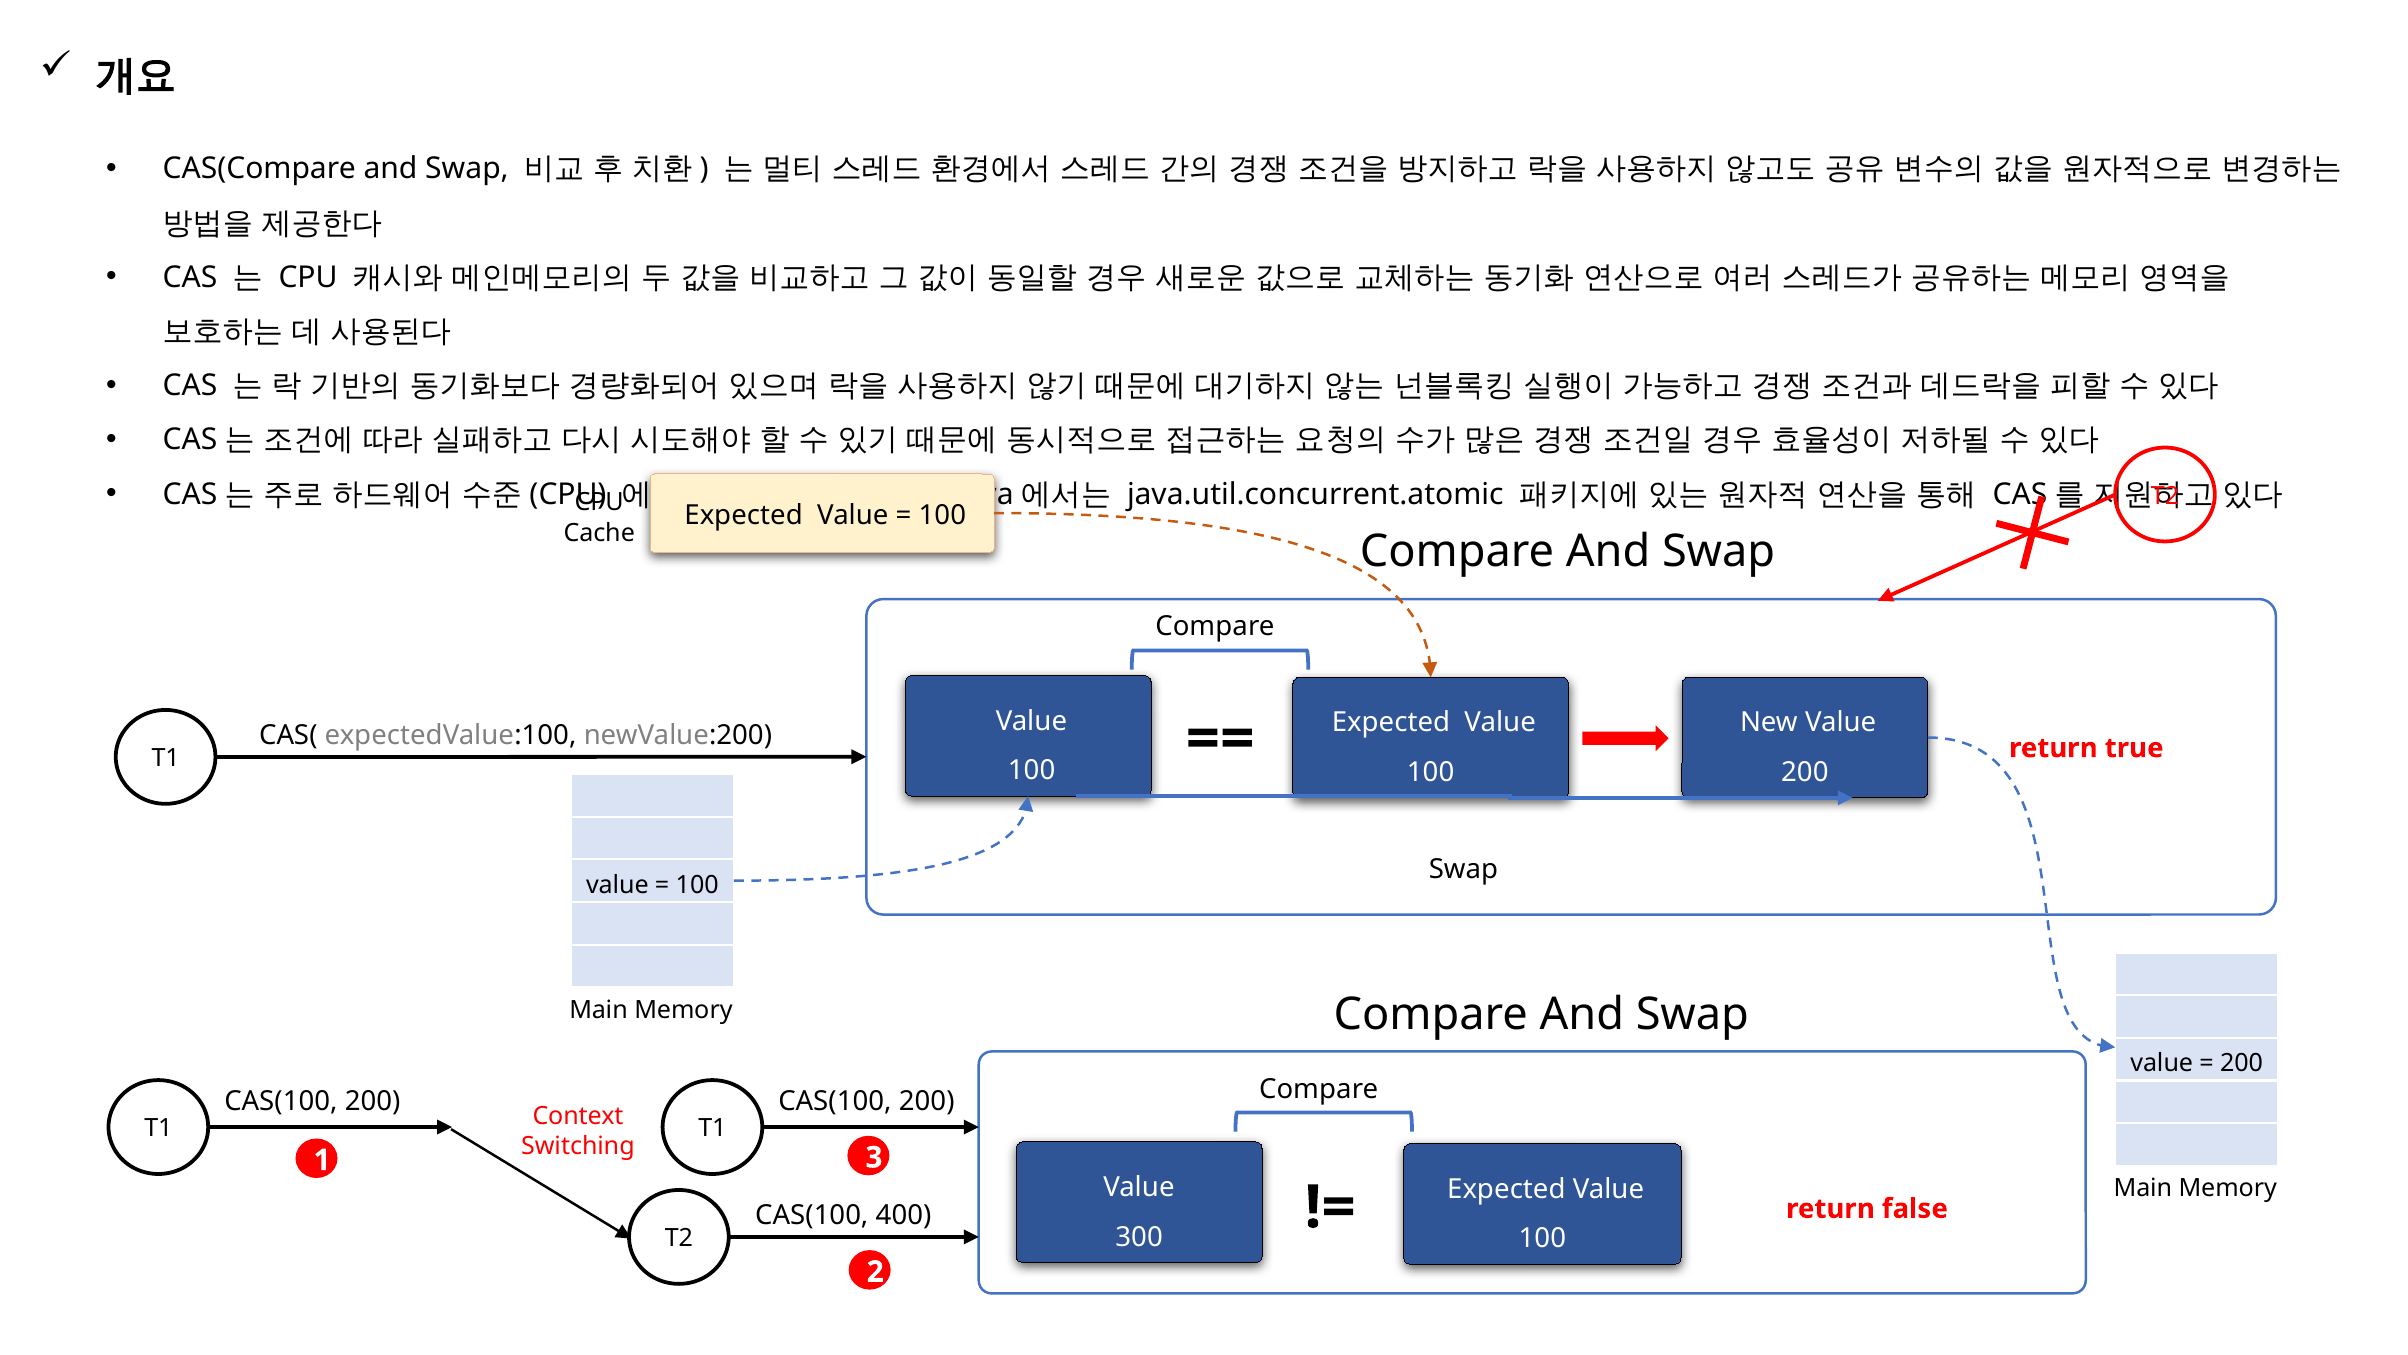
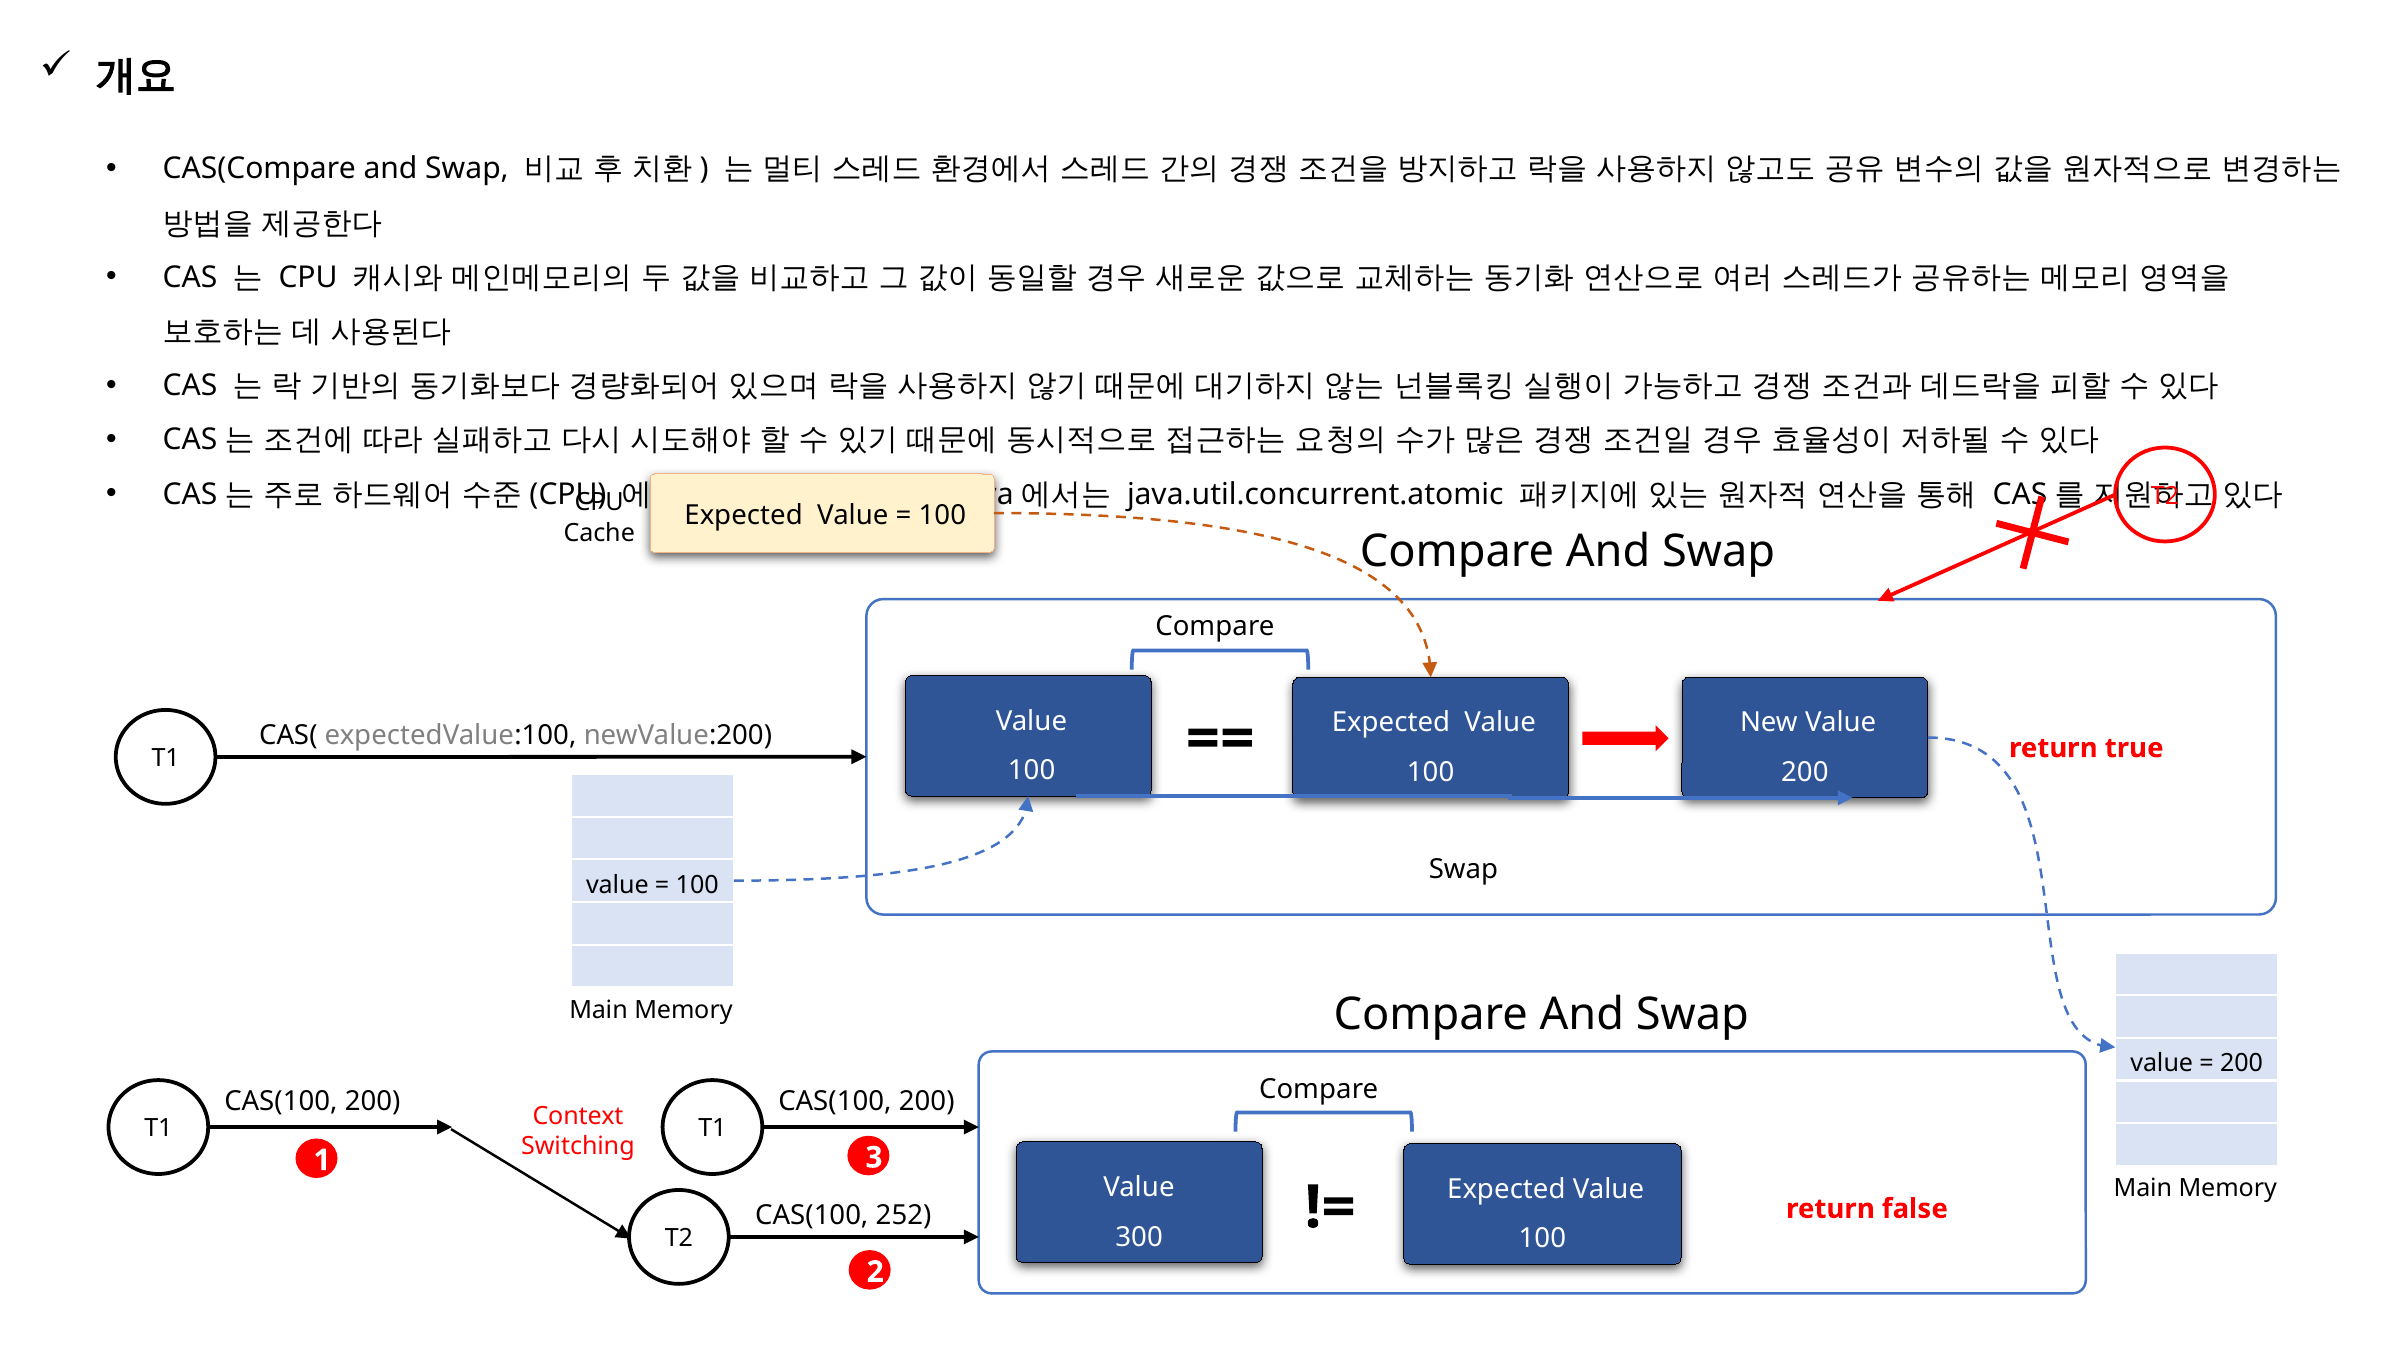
400: 400 -> 252 (904, 1215)
